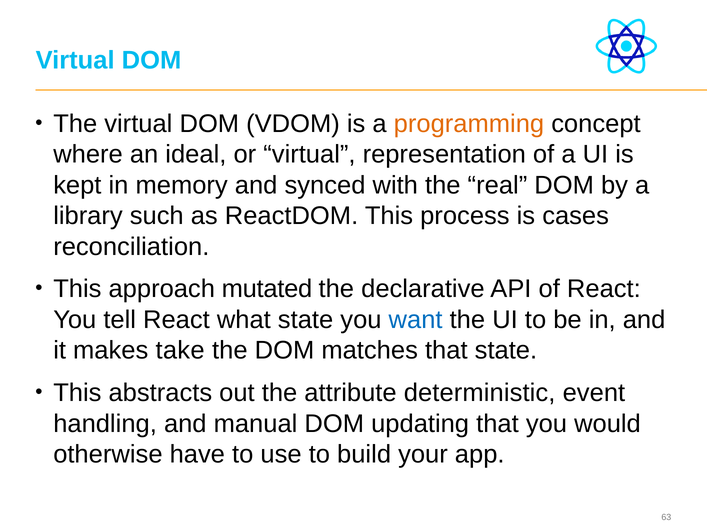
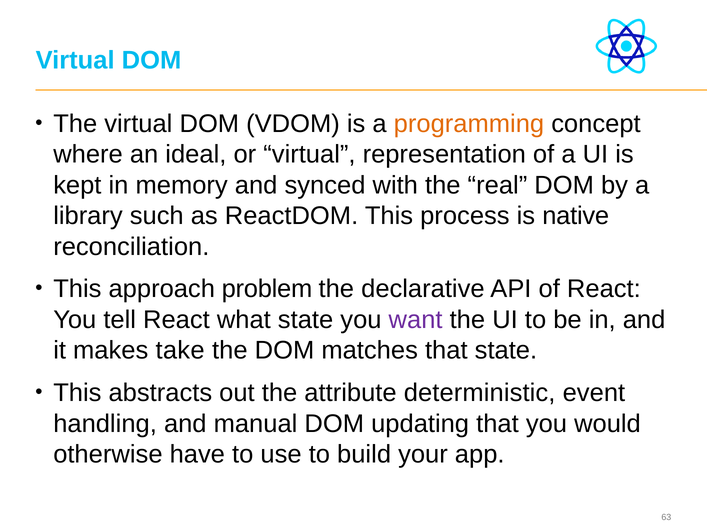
cases: cases -> native (576, 216)
mutated: mutated -> problem (267, 289)
want colour: blue -> purple (416, 320)
